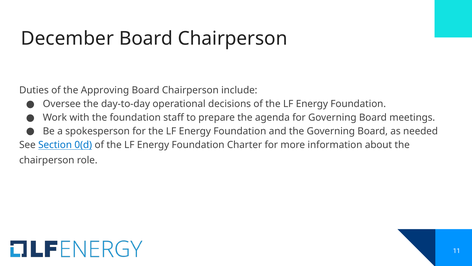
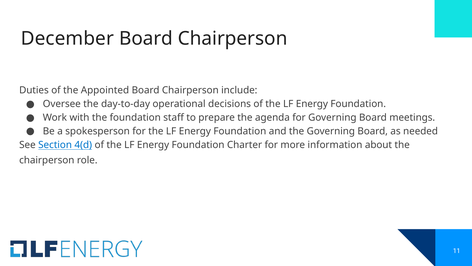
Approving: Approving -> Appointed (105, 90)
0(d: 0(d -> 4(d (83, 145)
